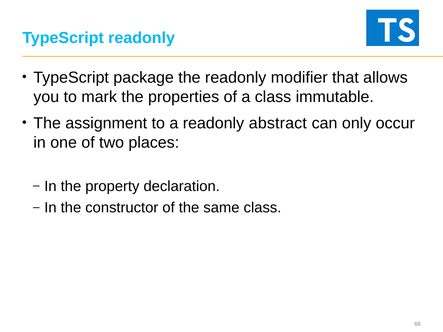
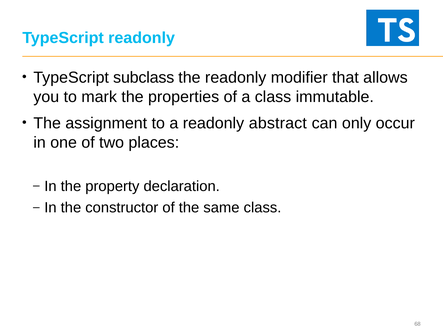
package: package -> subclass (144, 78)
